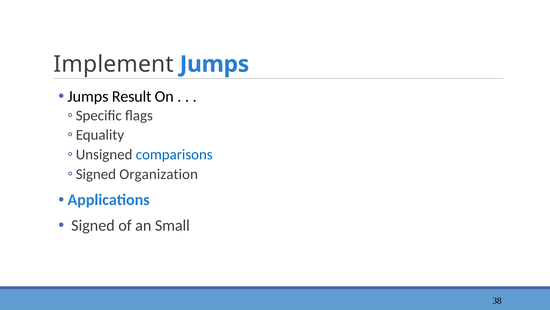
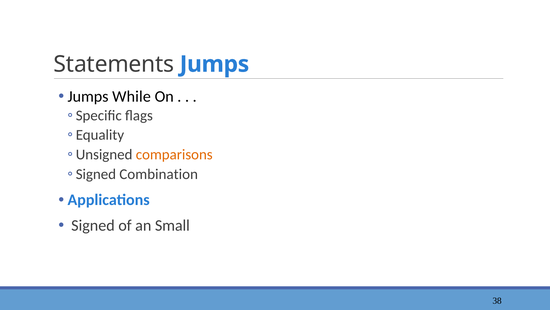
Implement: Implement -> Statements (114, 64)
Result: Result -> While (132, 96)
comparisons colour: blue -> orange (174, 154)
Organization: Organization -> Combination (159, 174)
